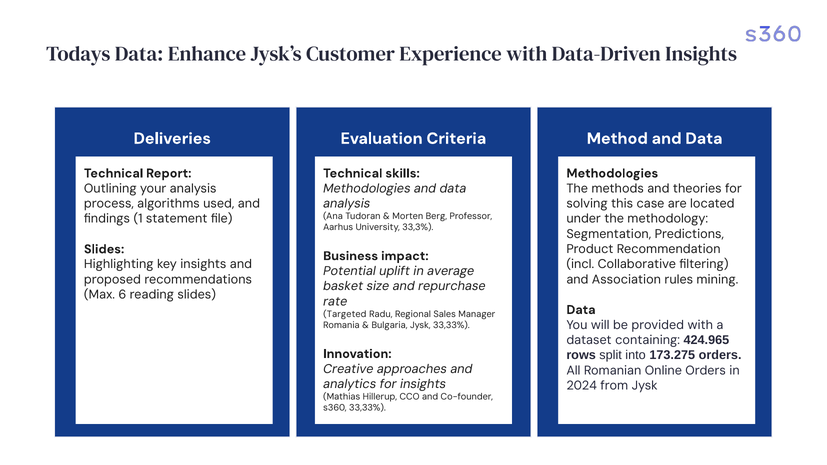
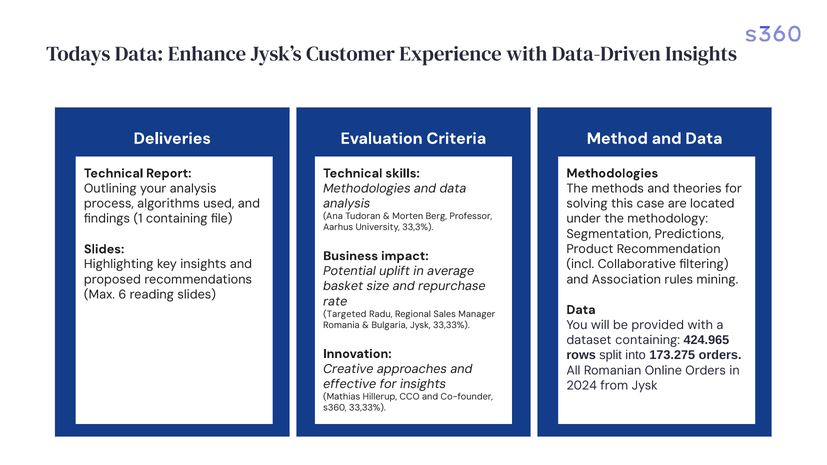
1 statement: statement -> containing (177, 219)
analytics: analytics -> effective (350, 384)
